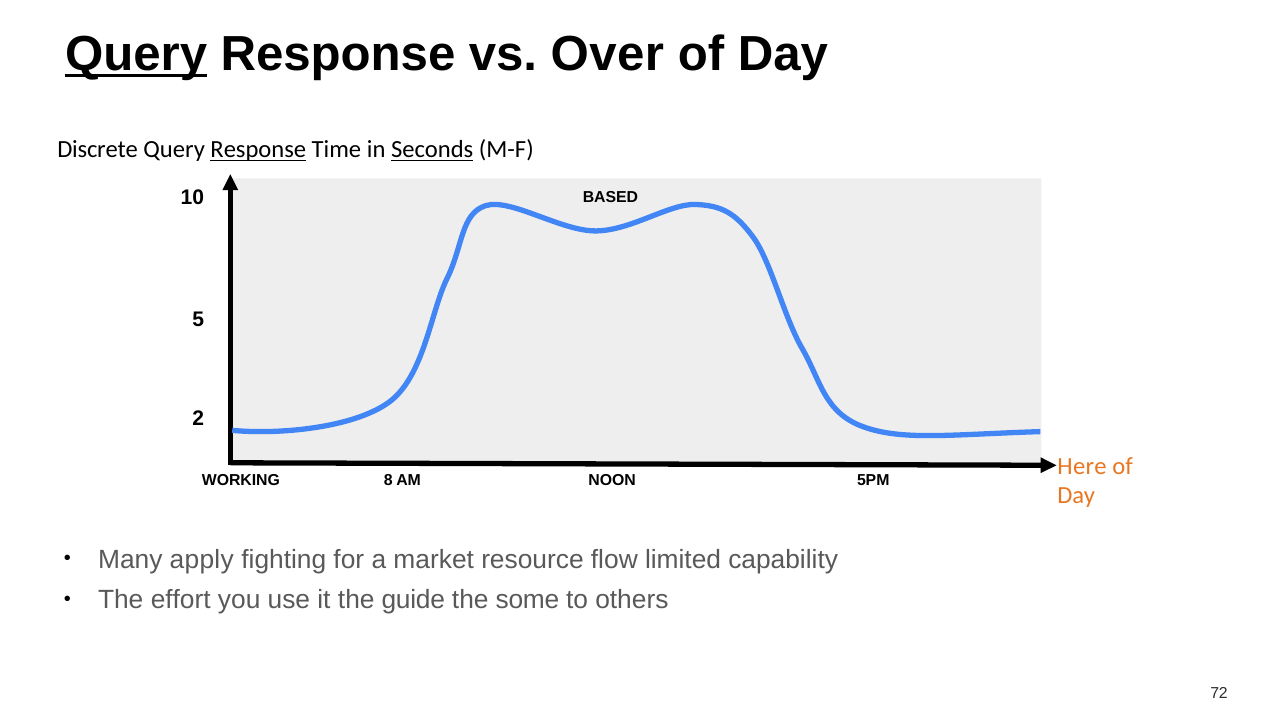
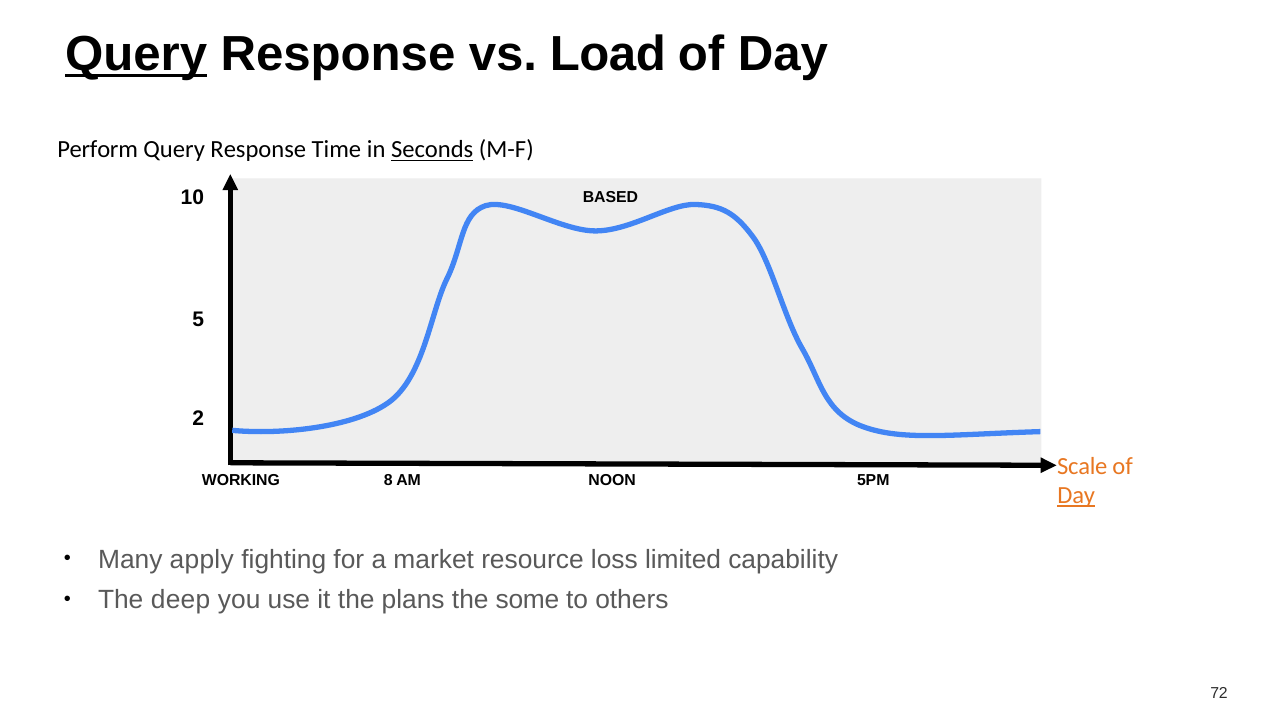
Over: Over -> Load (608, 55)
Discrete: Discrete -> Perform (98, 150)
Response underline: present -> none (258, 150)
Here: Here -> Scale (1082, 466)
Day underline: none -> present (1076, 495)
flow: flow -> loss (614, 559)
effort: effort -> deep (181, 600)
guide: guide -> plans (413, 600)
